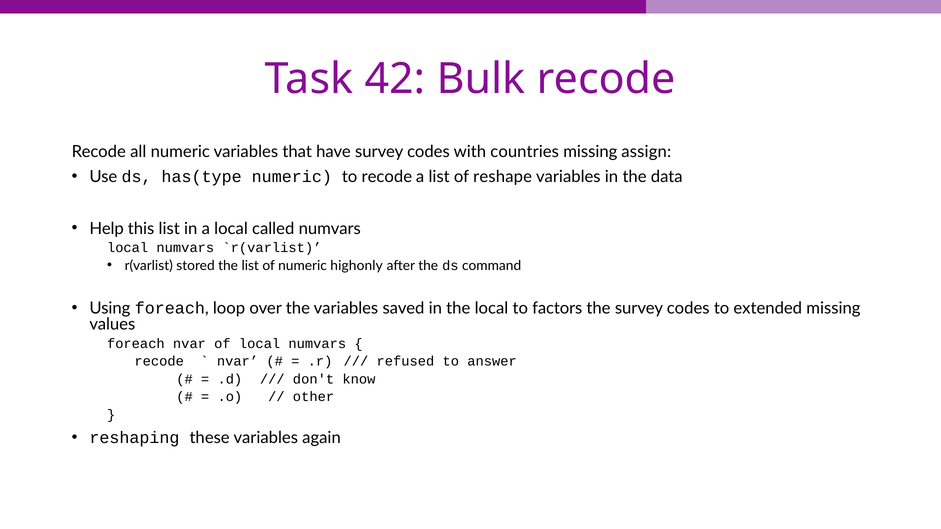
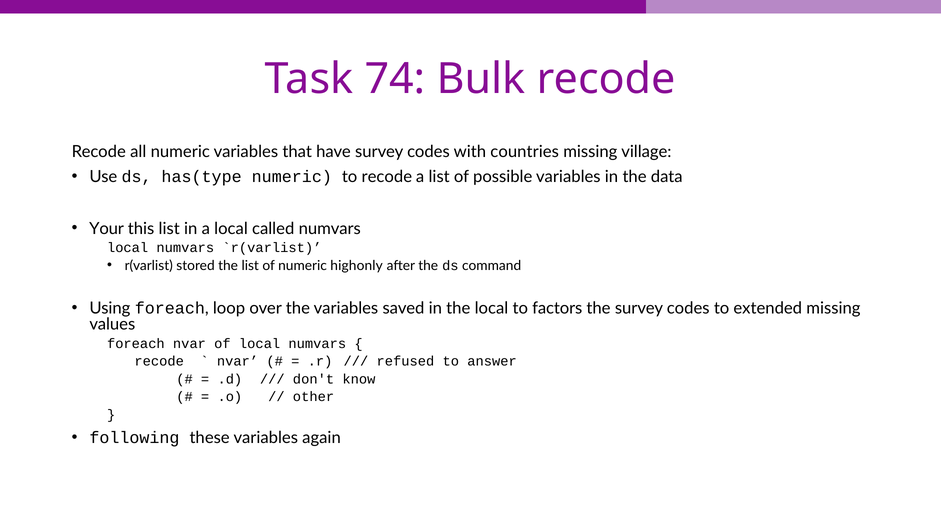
42: 42 -> 74 (395, 79)
assign: assign -> village (646, 152)
reshape: reshape -> possible (503, 177)
Help: Help -> Your (107, 229)
reshaping: reshaping -> following (134, 438)
